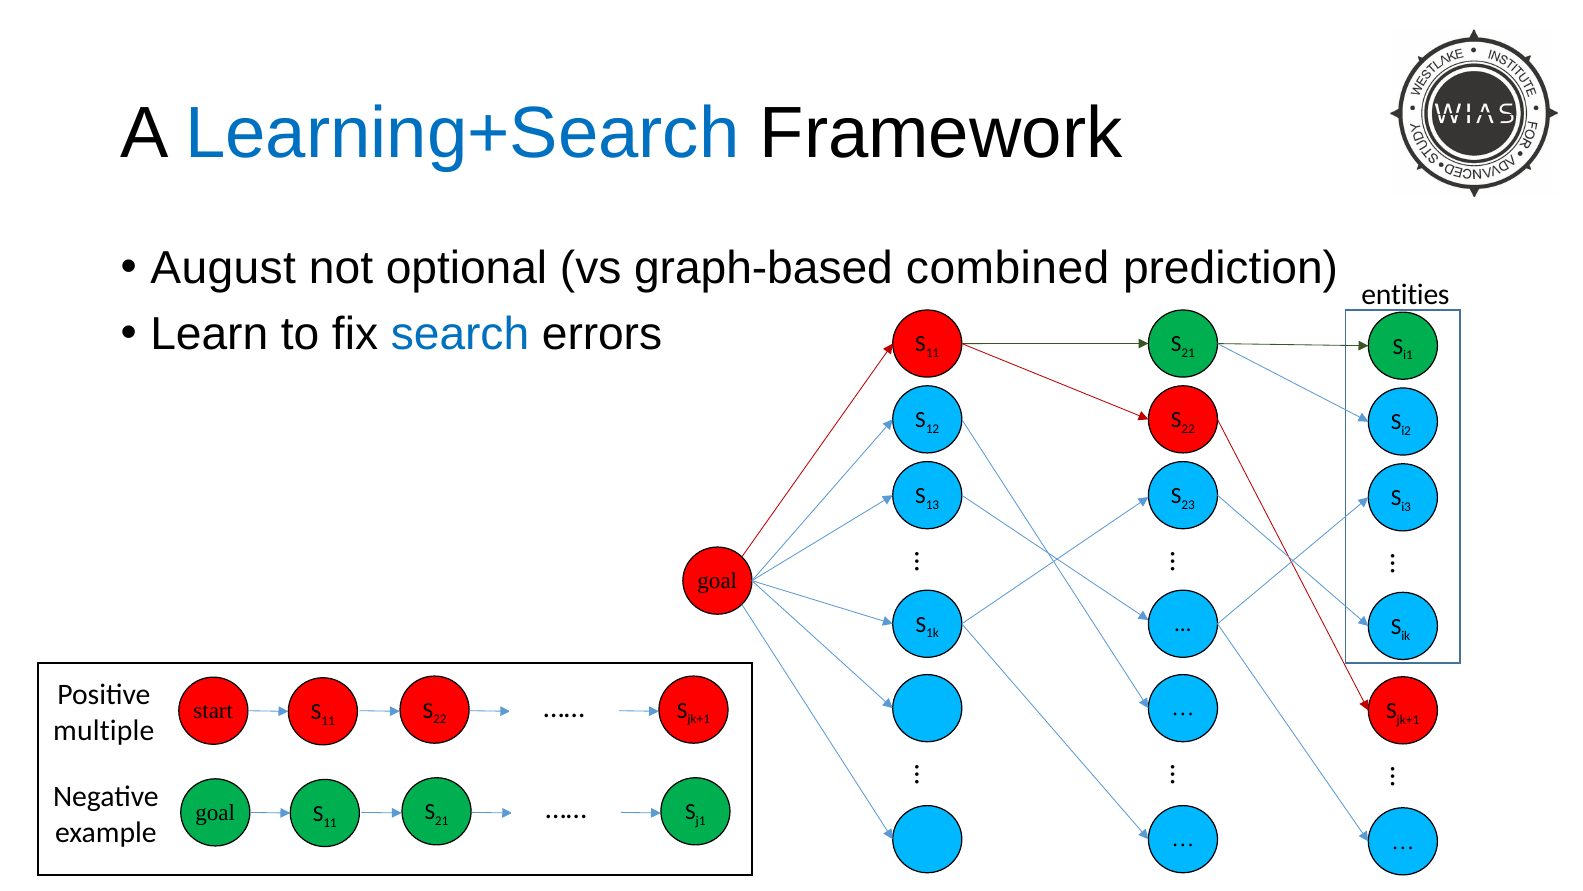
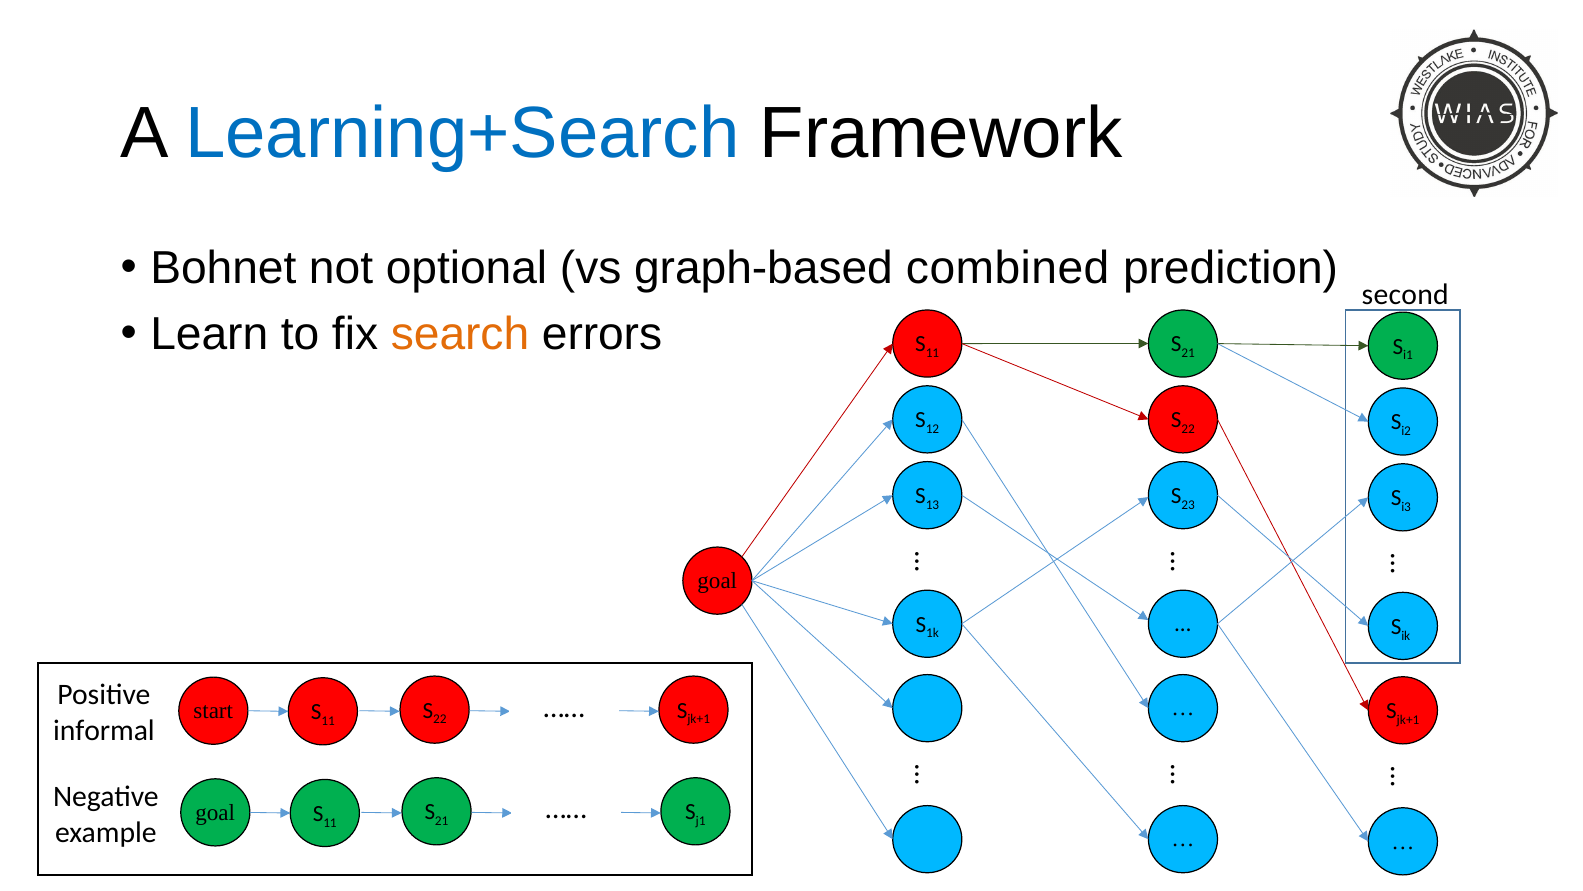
August: August -> Bohnet (223, 268)
entities: entities -> second (1405, 294)
search colour: blue -> orange (460, 334)
multiple: multiple -> informal (104, 730)
